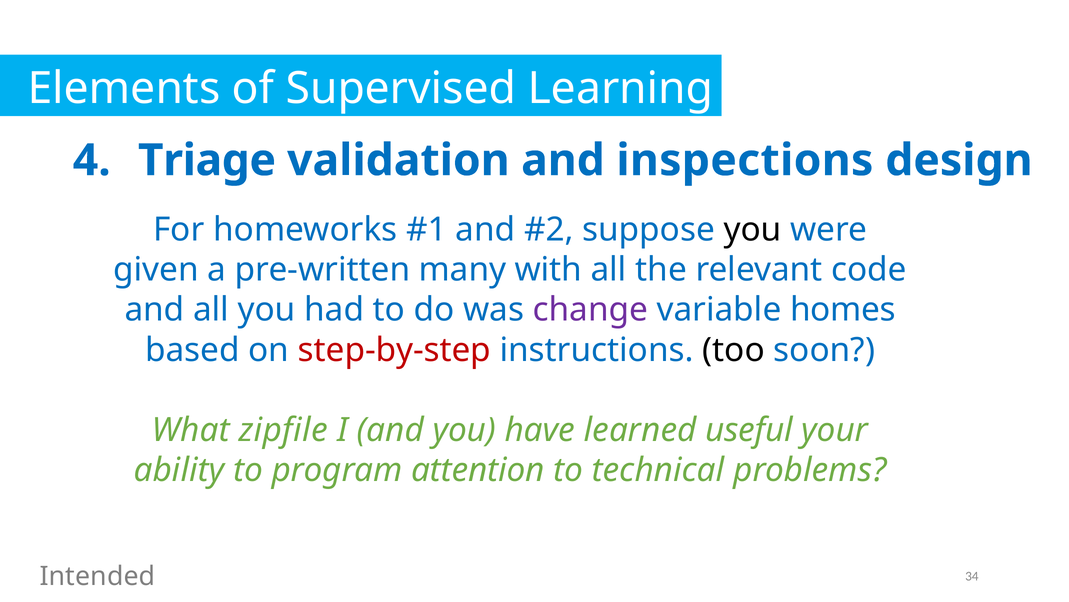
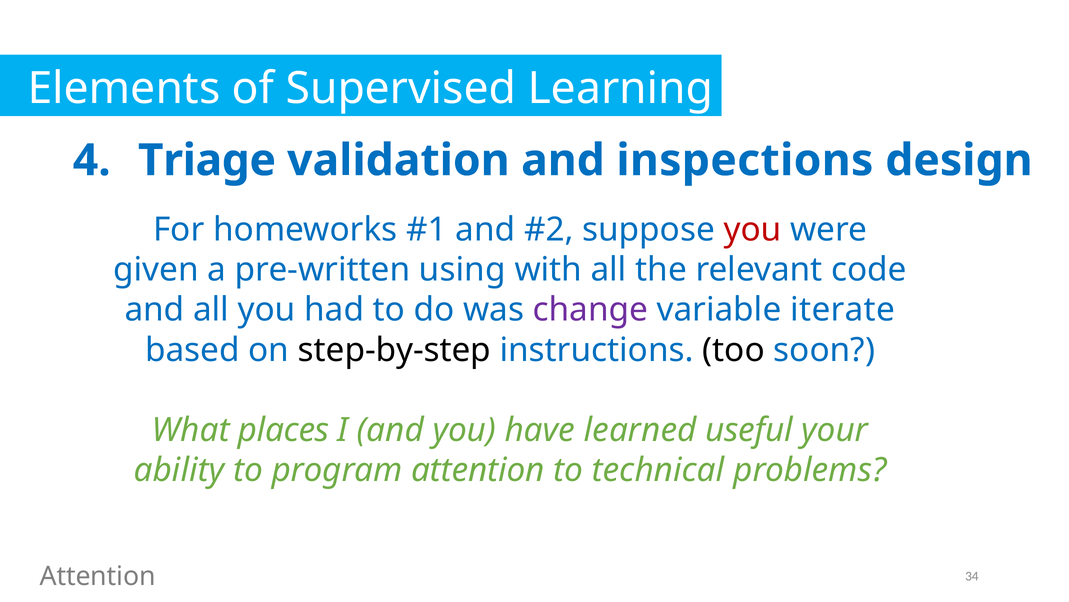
you colour: black -> red (753, 229)
many: many -> using (462, 269)
homes: homes -> iterate (843, 309)
step-by-step colour: red -> black (394, 350)
zipfile: zipfile -> places (284, 430)
Intended: Intended -> Attention (98, 576)
